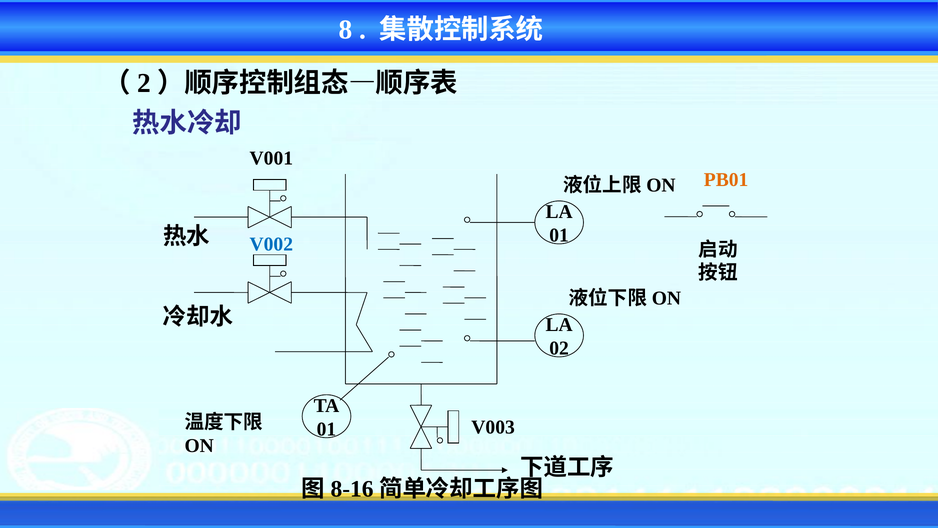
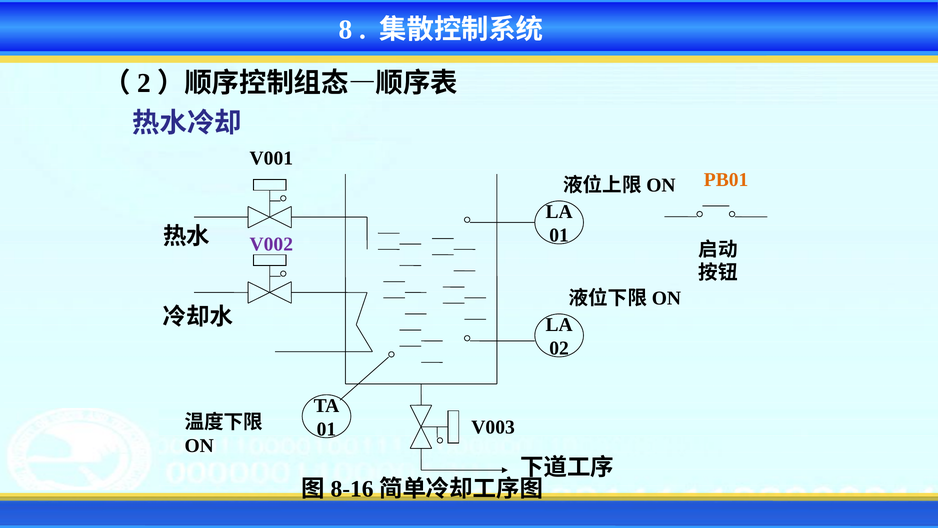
V002 colour: blue -> purple (271, 244)
